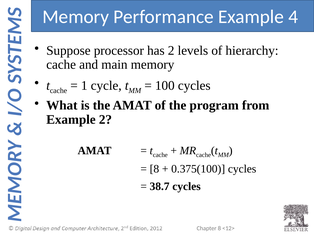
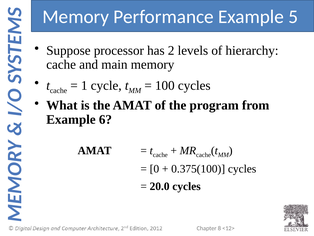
4: 4 -> 5 (293, 17)
Example 2: 2 -> 6 (105, 119)
8: 8 -> 0 (154, 168)
38.7: 38.7 -> 20.0 (160, 186)
